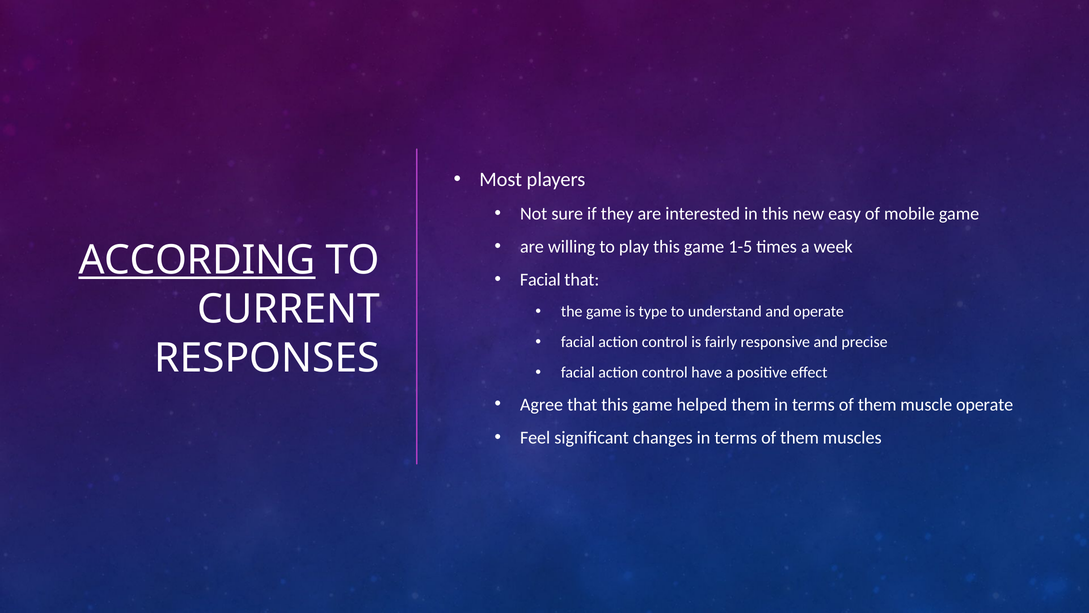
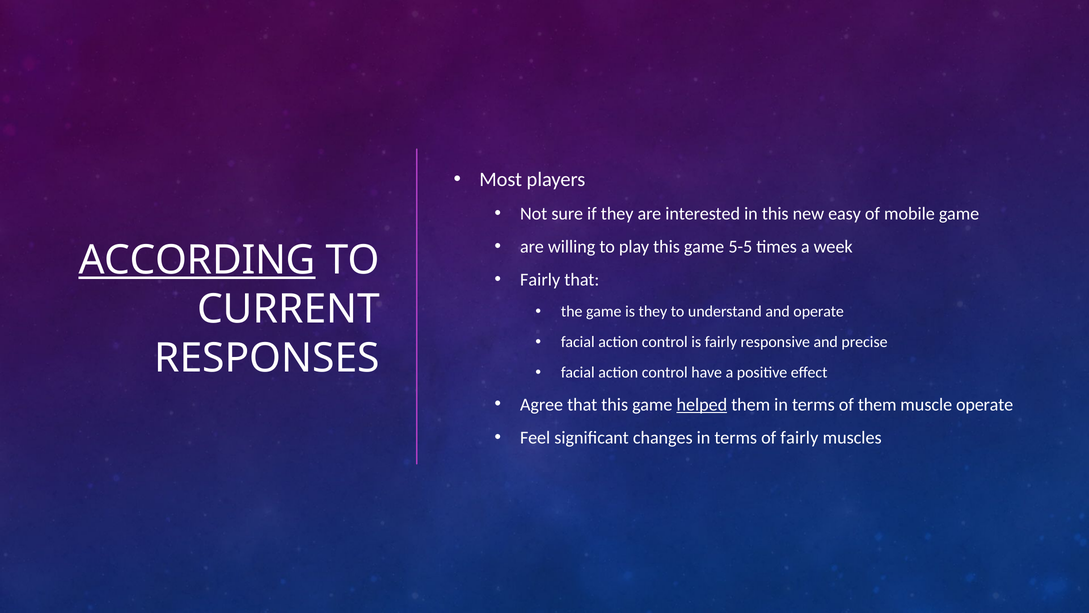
1-5: 1-5 -> 5-5 (740, 247)
Facial: Facial -> Fairly (540, 280)
is type: type -> they (653, 311)
helped underline: none -> present (702, 404)
them: them -> fairly (799, 437)
